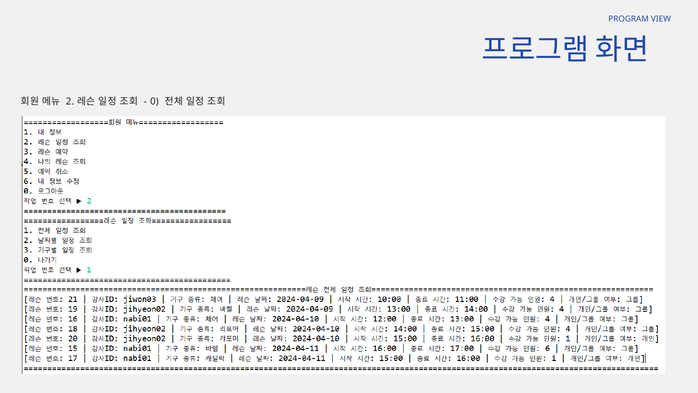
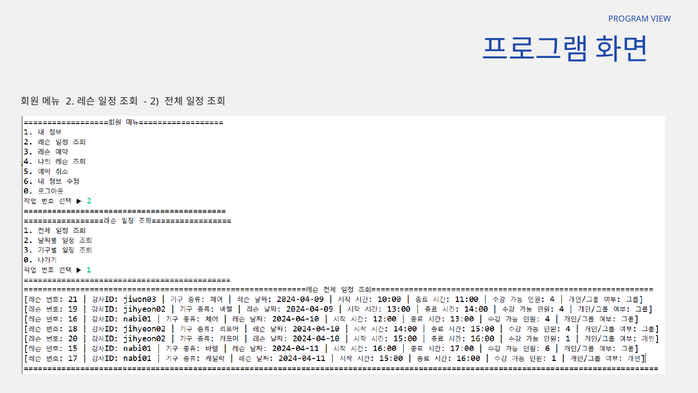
0: 0 -> 2 (154, 101)
